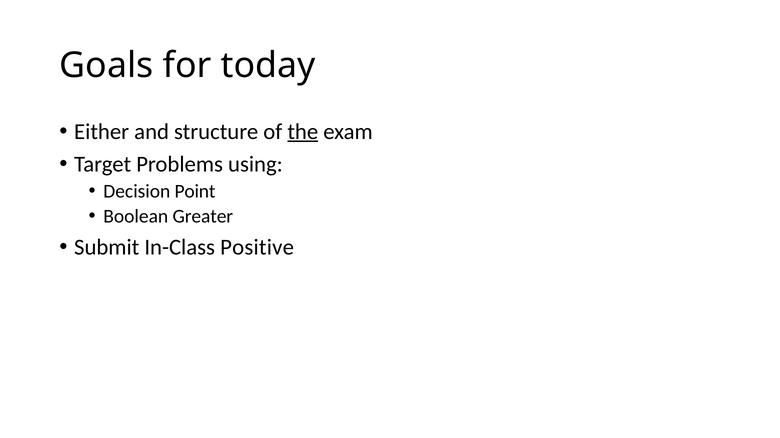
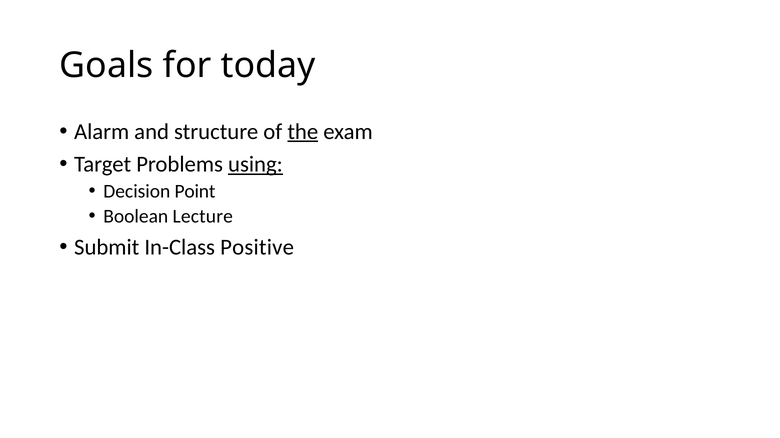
Either: Either -> Alarm (102, 132)
using underline: none -> present (255, 165)
Greater: Greater -> Lecture (203, 217)
